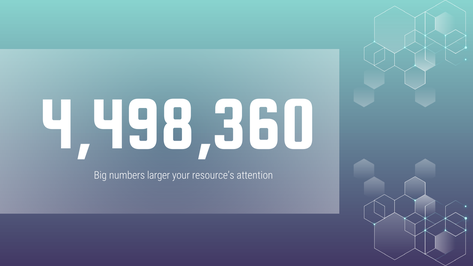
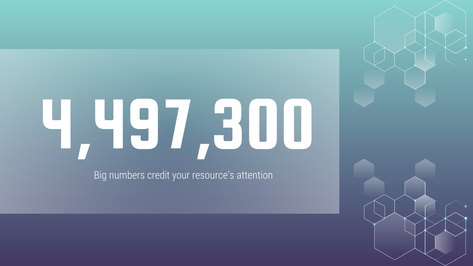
4,498,360: 4,498,360 -> 4,497,300 (177, 124)
larger: larger -> credit (159, 175)
